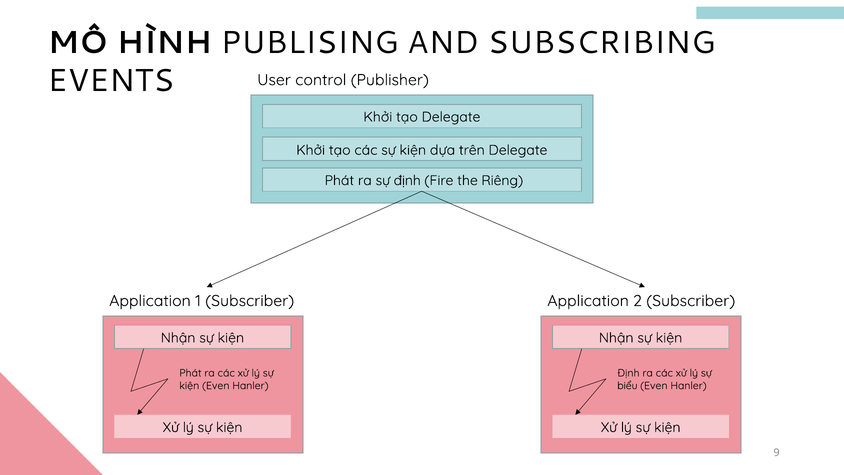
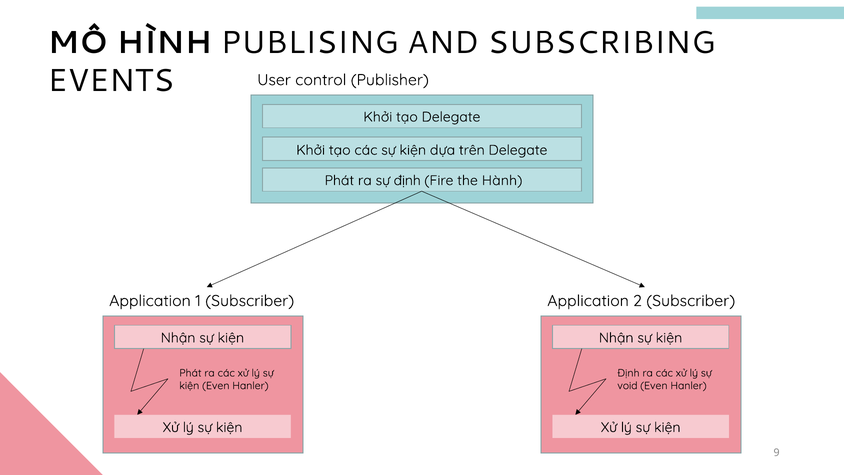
Riêng: Riêng -> Hành (502, 180)
biểu: biểu -> void (627, 385)
